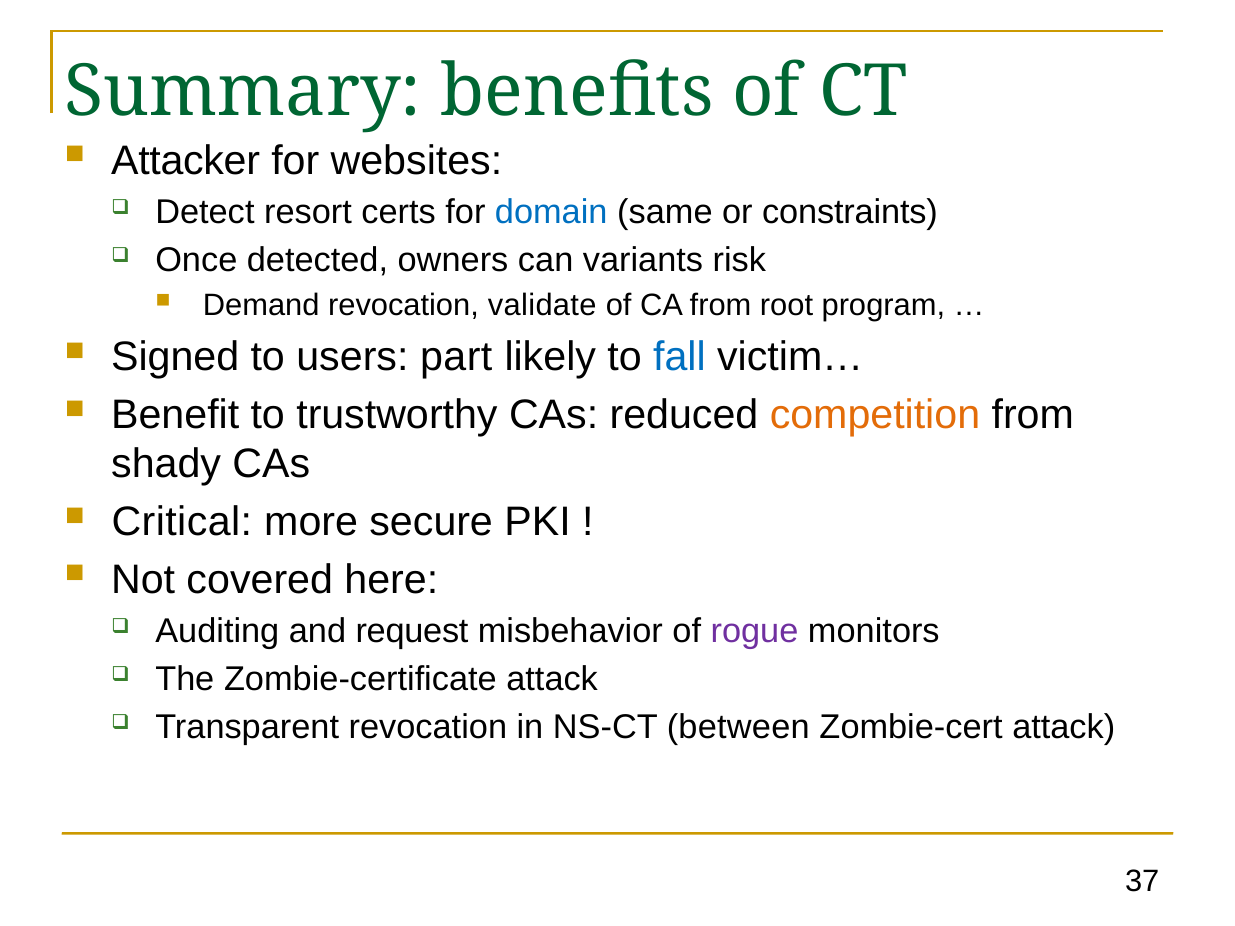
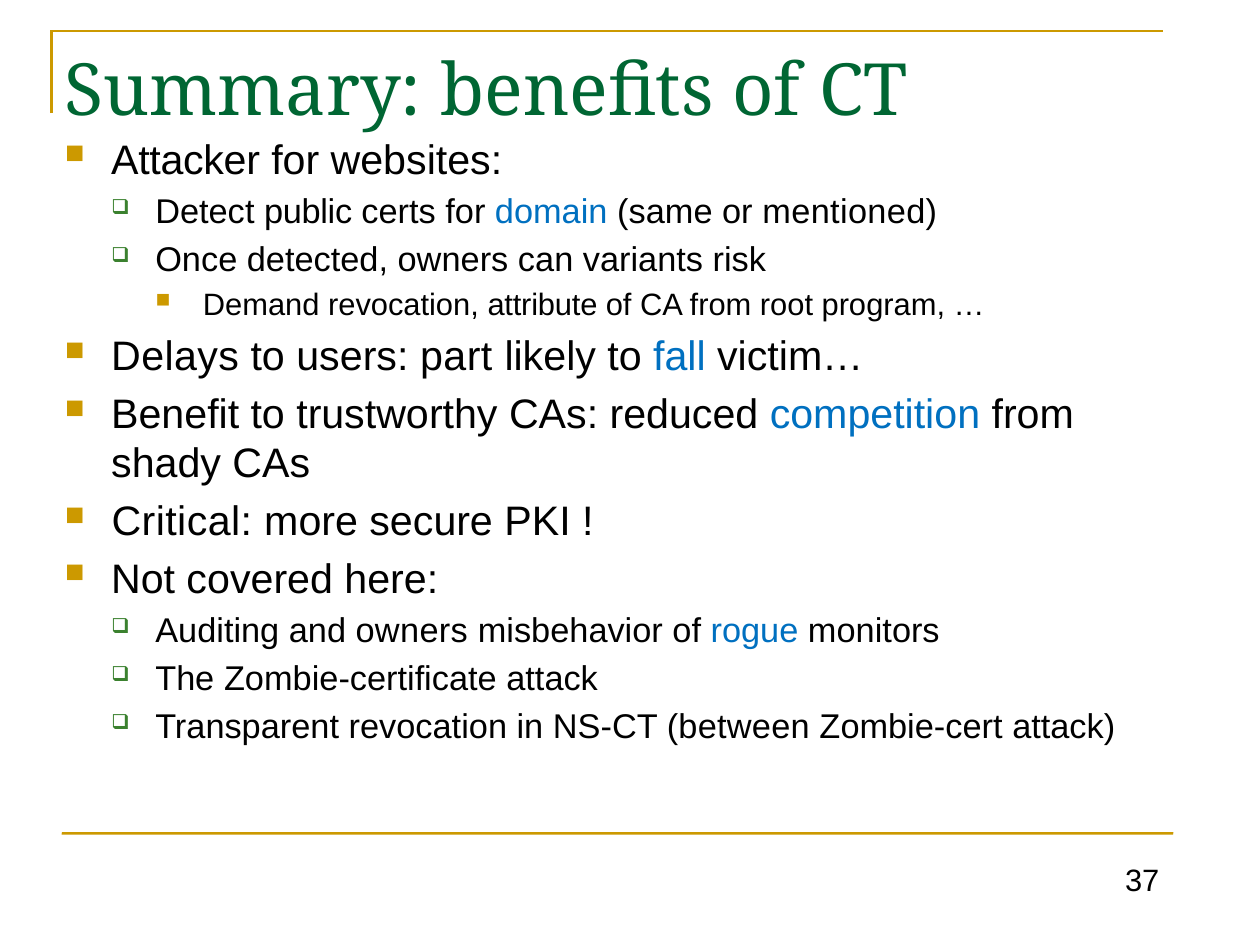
resort: resort -> public (308, 212)
constraints: constraints -> mentioned (850, 212)
validate: validate -> attribute (542, 305)
Signed: Signed -> Delays (175, 357)
competition colour: orange -> blue (875, 415)
and request: request -> owners (412, 631)
rogue colour: purple -> blue (755, 631)
